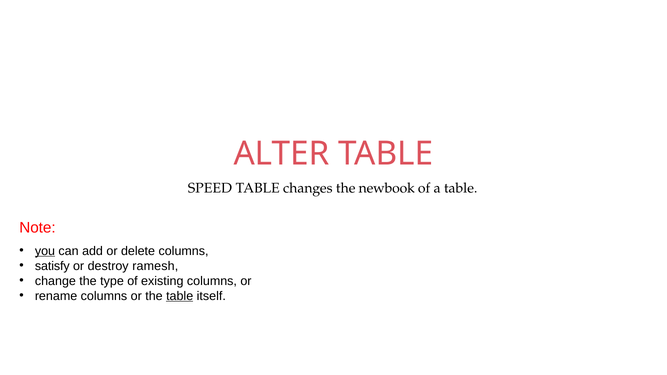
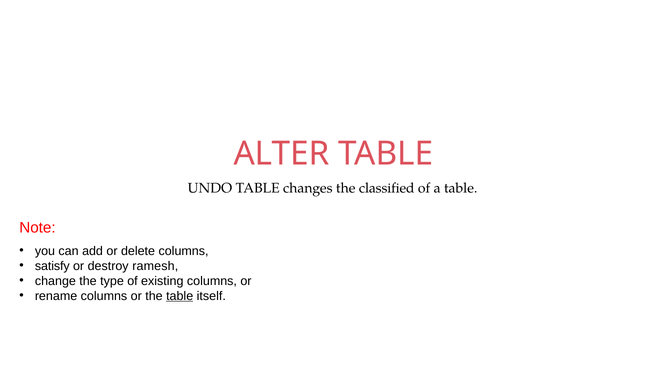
SPEED: SPEED -> UNDO (210, 188)
newbook: newbook -> classified (387, 188)
you underline: present -> none (45, 251)
